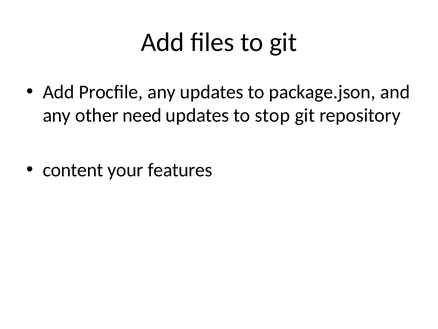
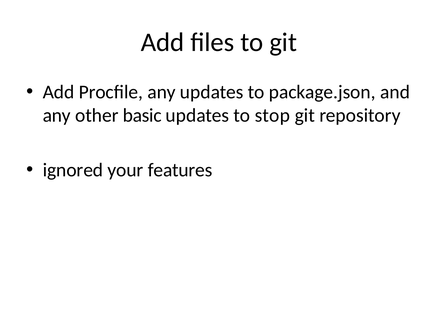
need: need -> basic (142, 115)
content: content -> ignored (73, 170)
